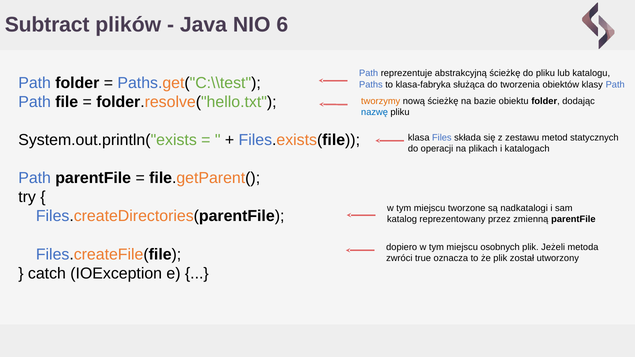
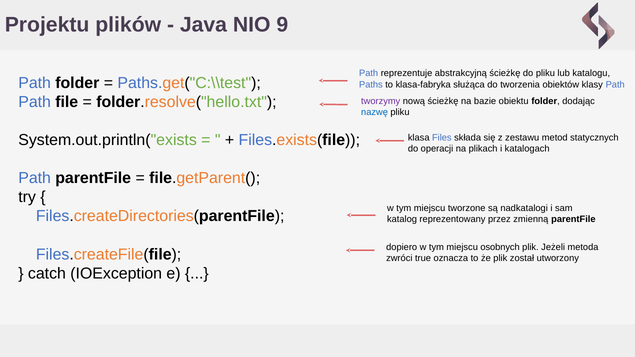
Subtract: Subtract -> Projektu (47, 25)
6: 6 -> 9 (282, 25)
tworzymy colour: orange -> purple (381, 101)
